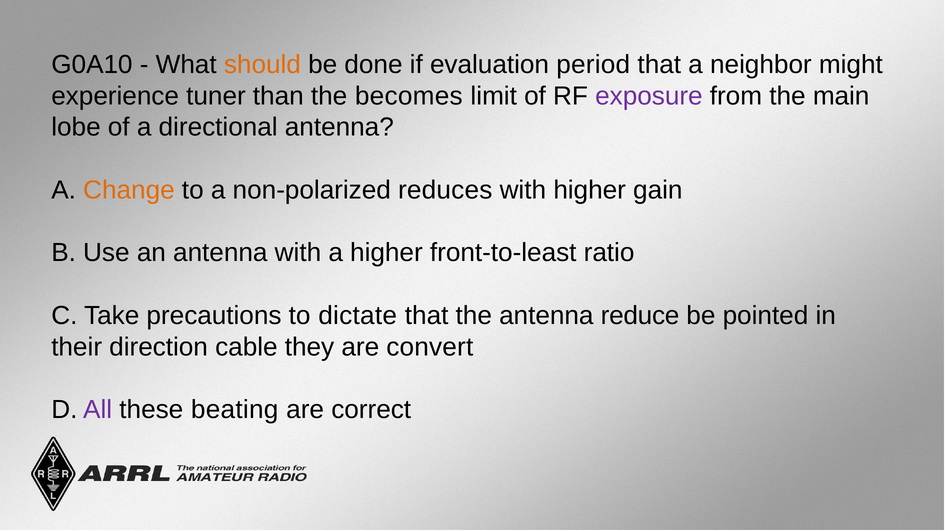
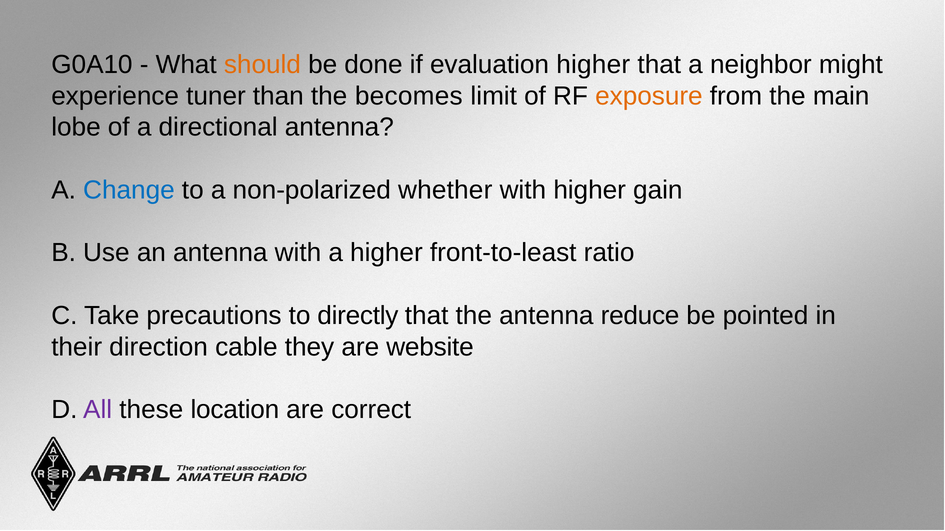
evaluation period: period -> higher (593, 65)
exposure colour: purple -> orange (649, 96)
Change colour: orange -> blue (129, 190)
reduces: reduces -> whether (445, 190)
dictate: dictate -> directly (358, 316)
convert: convert -> website (430, 347)
beating: beating -> location (235, 410)
